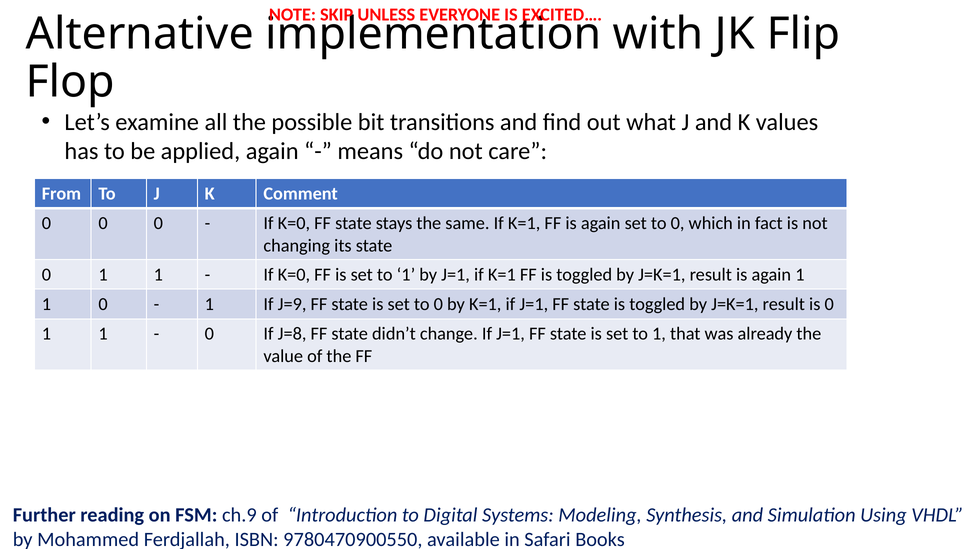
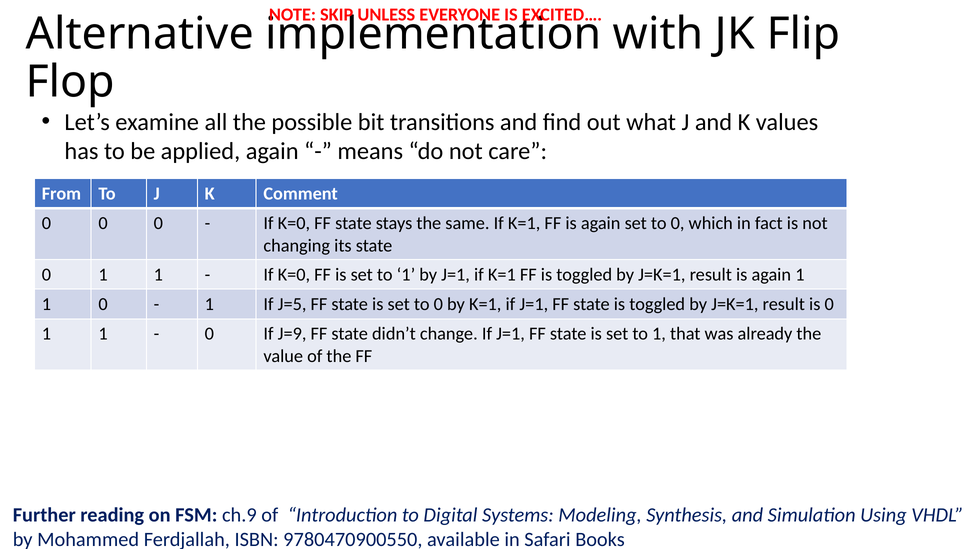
J=9: J=9 -> J=5 (292, 304)
J=8: J=8 -> J=9 (292, 334)
